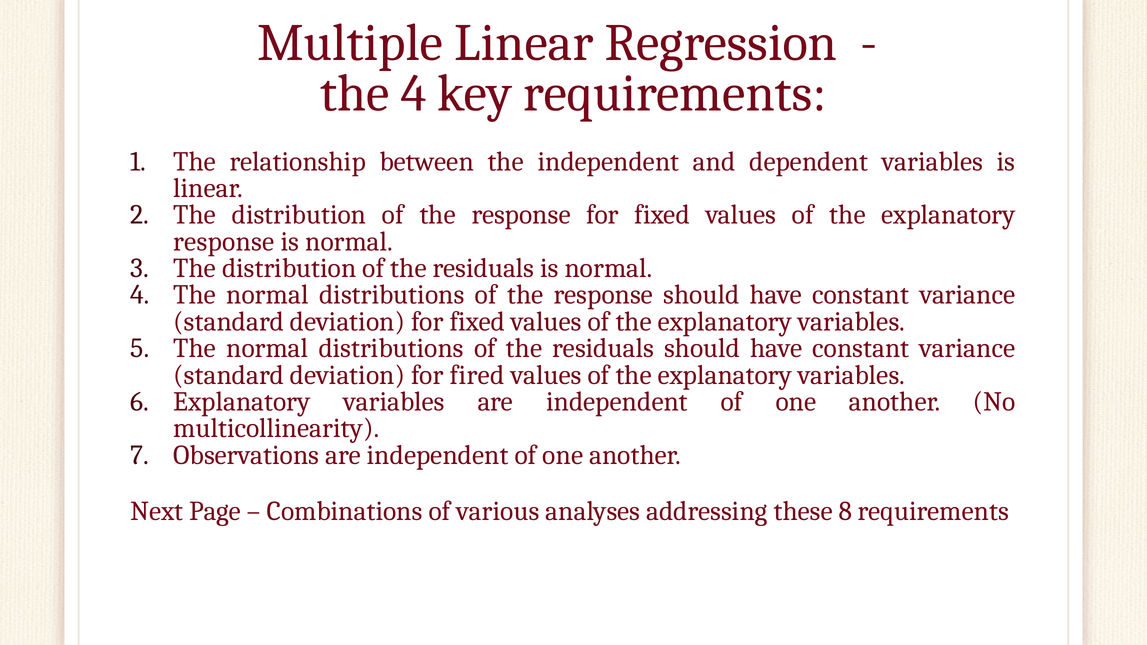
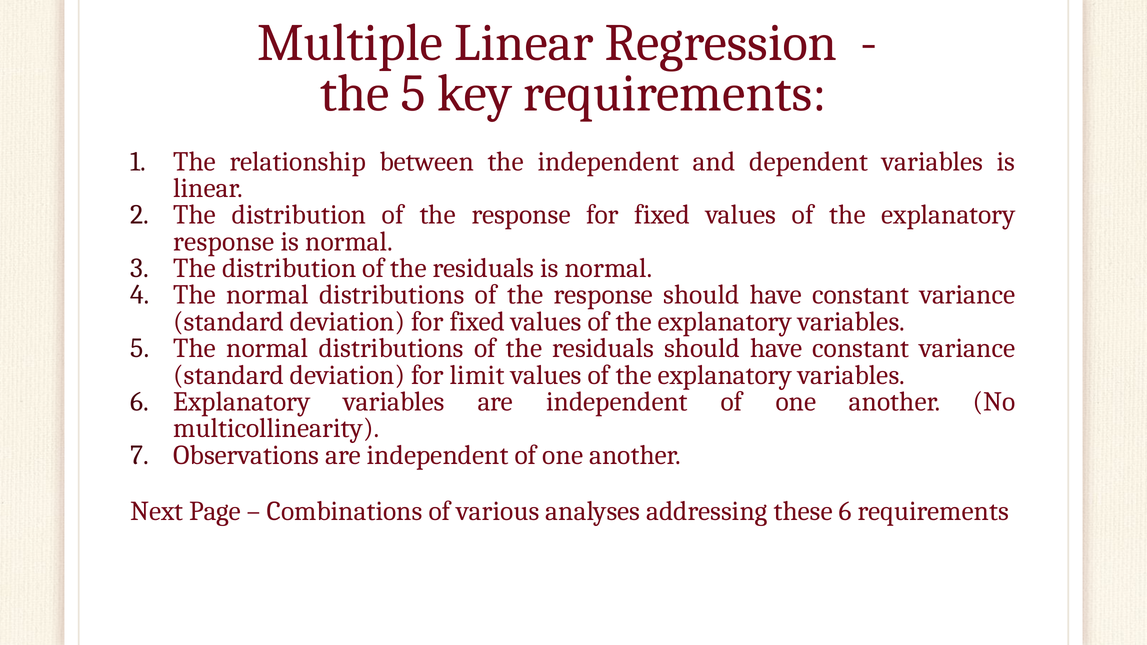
the 4: 4 -> 5 (413, 93)
fired: fired -> limit (477, 375)
these 8: 8 -> 6 (845, 512)
